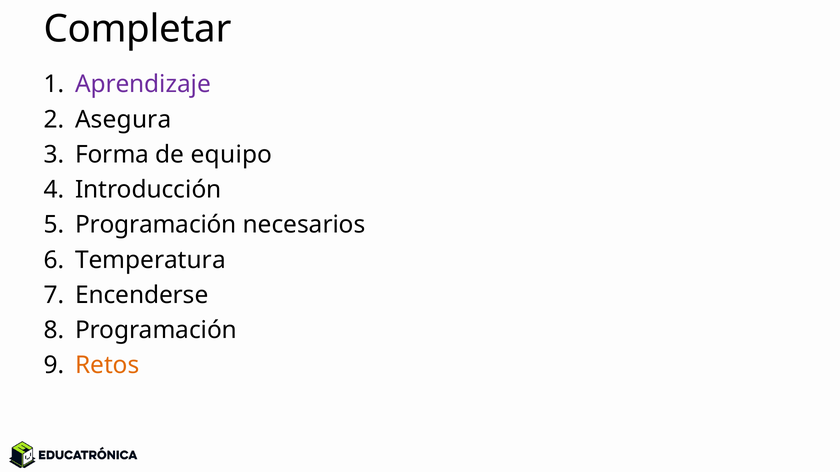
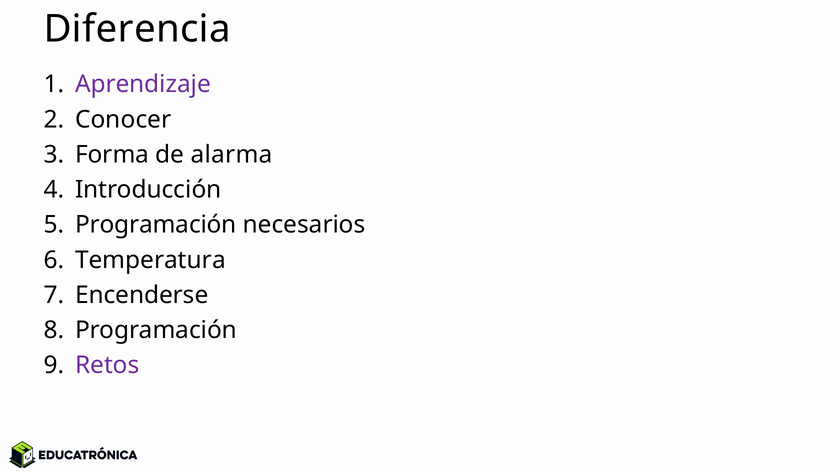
Completar: Completar -> Diferencia (137, 29)
Asegura: Asegura -> Conocer (123, 120)
equipo: equipo -> alarma (232, 155)
Retos colour: orange -> purple (107, 366)
